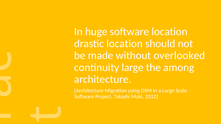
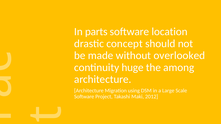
huge: huge -> parts (96, 32)
drastic location: location -> concept (125, 44)
continuity large: large -> huge (133, 68)
